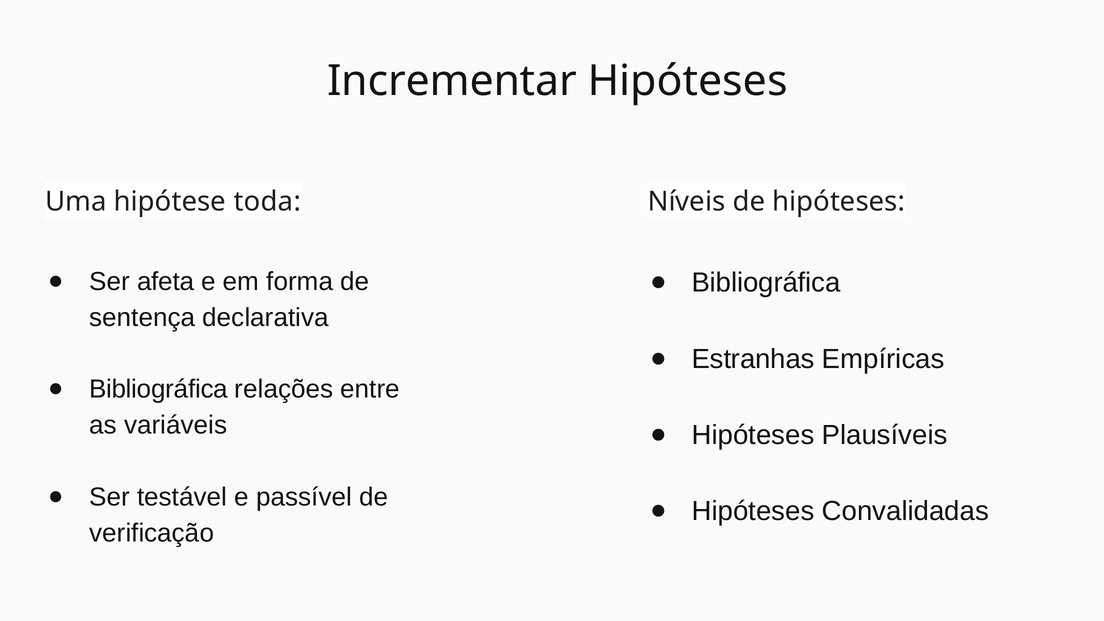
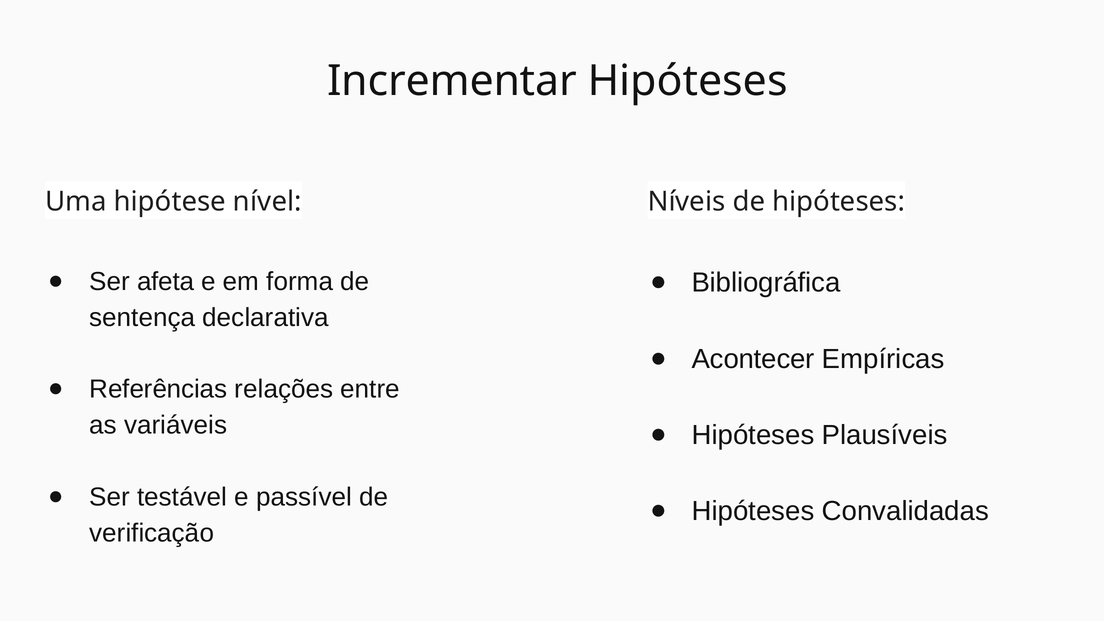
toda: toda -> nível (267, 202)
Estranhas: Estranhas -> Acontecer (753, 359)
Bibliográfica: Bibliográfica -> Referências (158, 389)
